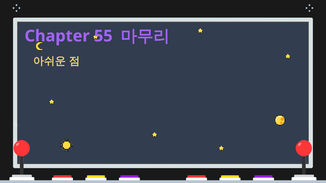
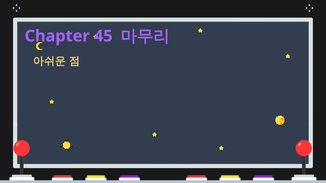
55: 55 -> 45 (103, 36)
